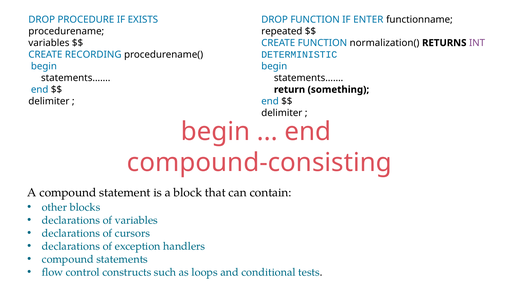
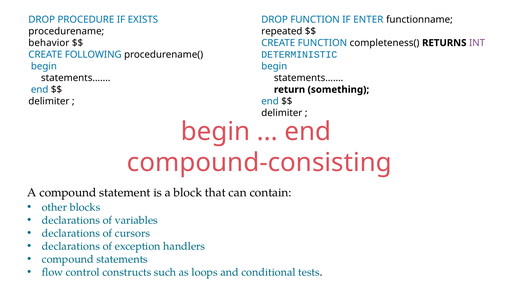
variables: variables -> behavior (49, 43)
normalization(: normalization( -> completeness( (385, 43)
RECORDING: RECORDING -> FOLLOWING (93, 55)
